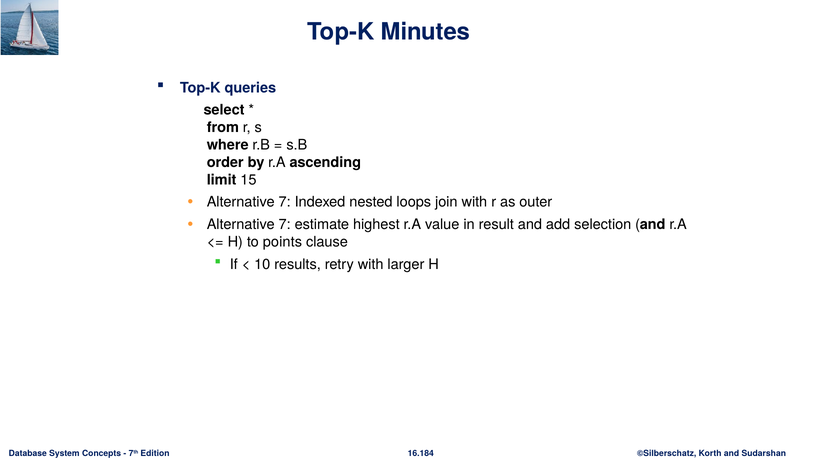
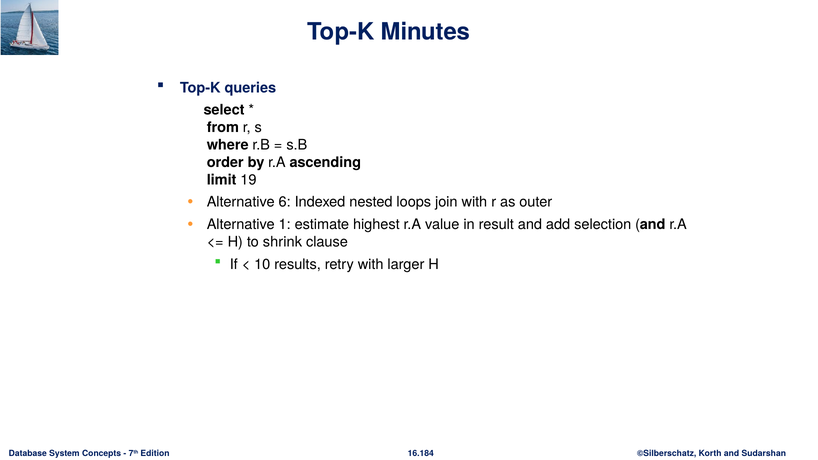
15: 15 -> 19 (248, 180)
7: 7 -> 6 (285, 202)
7: 7 -> 1 (285, 225)
points: points -> shrink (282, 242)
